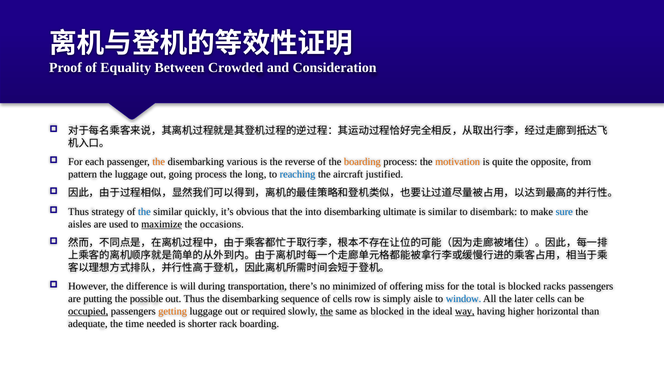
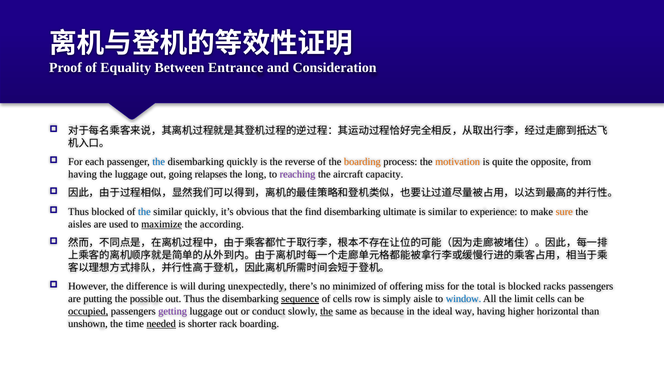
Crowded: Crowded -> Entrance (236, 67)
the colour: orange -> blue (159, 162)
disembarking various: various -> quickly (242, 162)
pattern: pattern -> having (83, 174)
going process: process -> relapses (211, 174)
reaching colour: blue -> purple (298, 174)
justified: justified -> capacity (384, 174)
Thus strategy: strategy -> blocked (108, 211)
into: into -> find (313, 211)
disembark: disembark -> experience (494, 211)
sure colour: blue -> orange (564, 211)
occasions: occasions -> according (222, 224)
transportation: transportation -> unexpectedly (257, 286)
sequence underline: none -> present (300, 299)
later: later -> limit (524, 299)
getting colour: orange -> purple (173, 311)
required: required -> conduct (269, 311)
as blocked: blocked -> because (387, 311)
way underline: present -> none (465, 311)
adequate: adequate -> unshown (88, 323)
needed underline: none -> present (161, 323)
